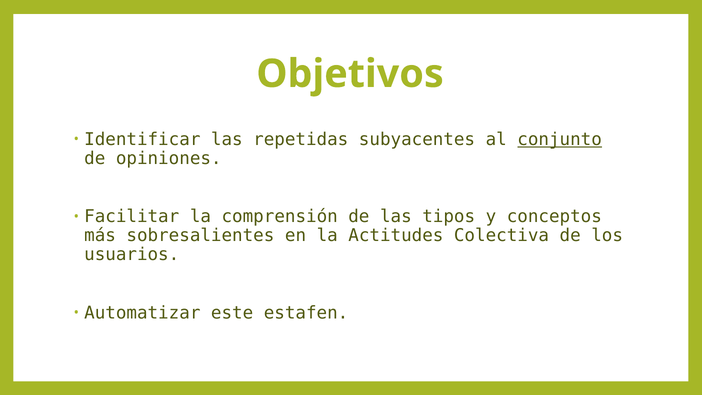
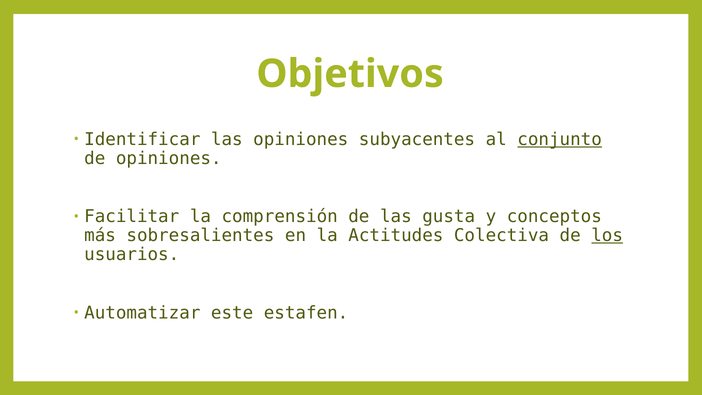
las repetidas: repetidas -> opiniones (301, 139)
tipos: tipos -> gusta (449, 217)
los underline: none -> present (607, 236)
